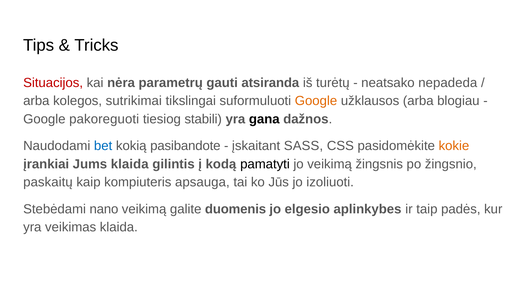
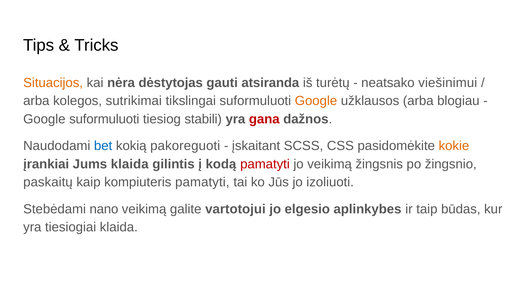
Situacijos colour: red -> orange (53, 83)
parametrų: parametrų -> dėstytojas (171, 83)
nepadeda: nepadeda -> viešinimui (448, 83)
Google pakoreguoti: pakoreguoti -> suformuluoti (104, 119)
gana colour: black -> red (264, 119)
pasibandote: pasibandote -> pakoreguoti (185, 146)
SASS: SASS -> SCSS (304, 146)
pamatyti colour: black -> red (265, 164)
kompiuteris apsauga: apsauga -> pamatyti (202, 182)
duomenis: duomenis -> vartotojui (235, 209)
padės: padės -> būdas (461, 209)
veikimas: veikimas -> tiesiogiai (71, 227)
